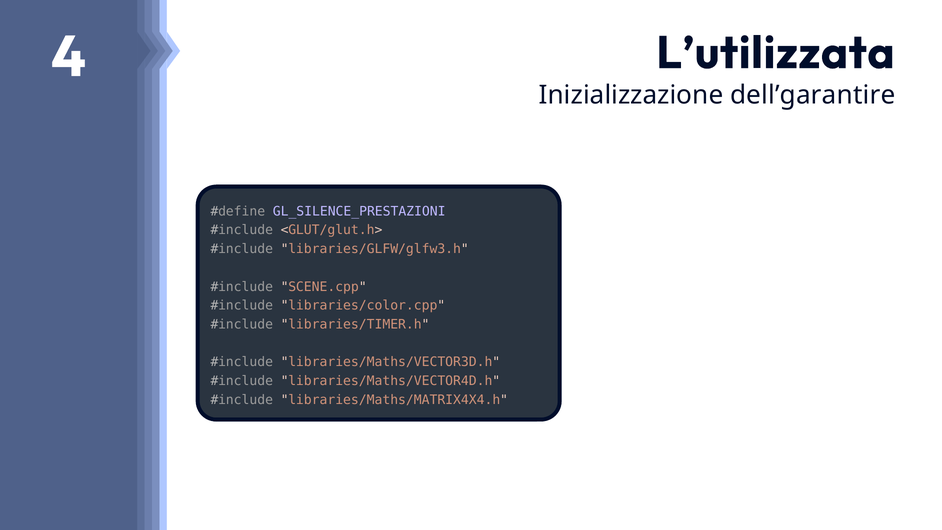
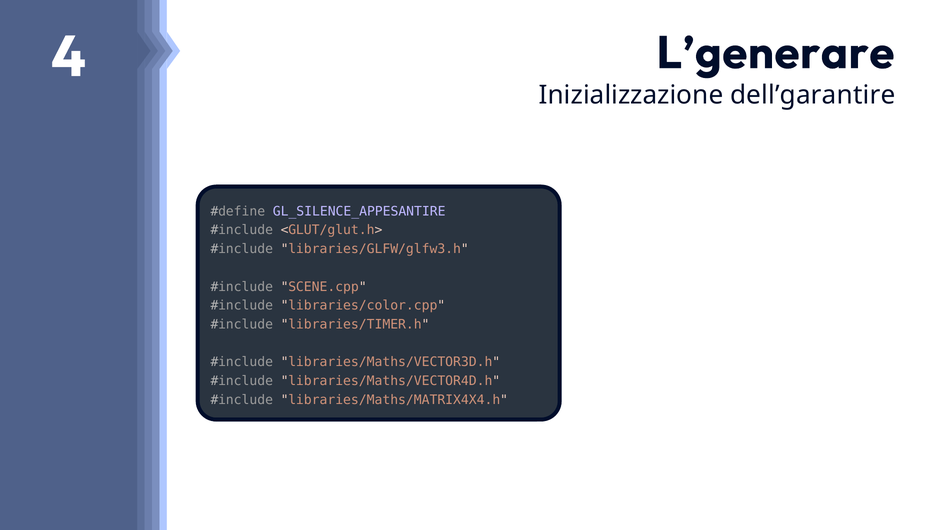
L’utilizzata: L’utilizzata -> L’generare (775, 53)
GL_SILENCE_PRESTAZIONI: GL_SILENCE_PRESTAZIONI -> GL_SILENCE_APPESANTIRE (359, 211)
